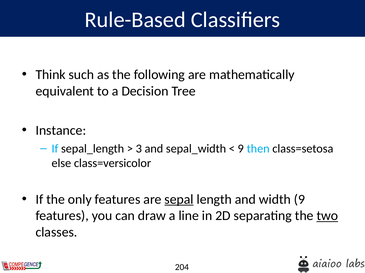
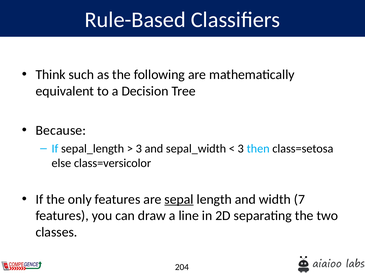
Instance: Instance -> Because (61, 131)
9: 9 -> 3 (241, 149)
width 9: 9 -> 7 (299, 200)
two underline: present -> none (327, 216)
